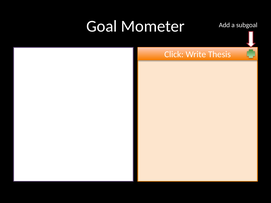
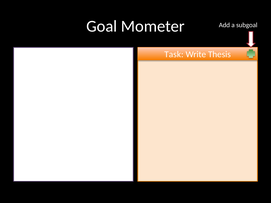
Click: Click -> Task (174, 54)
